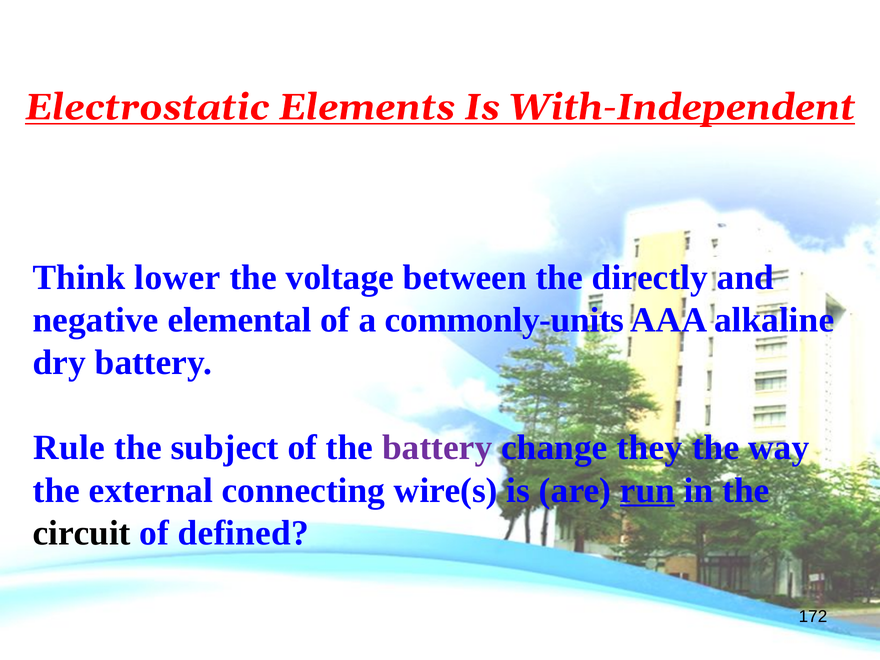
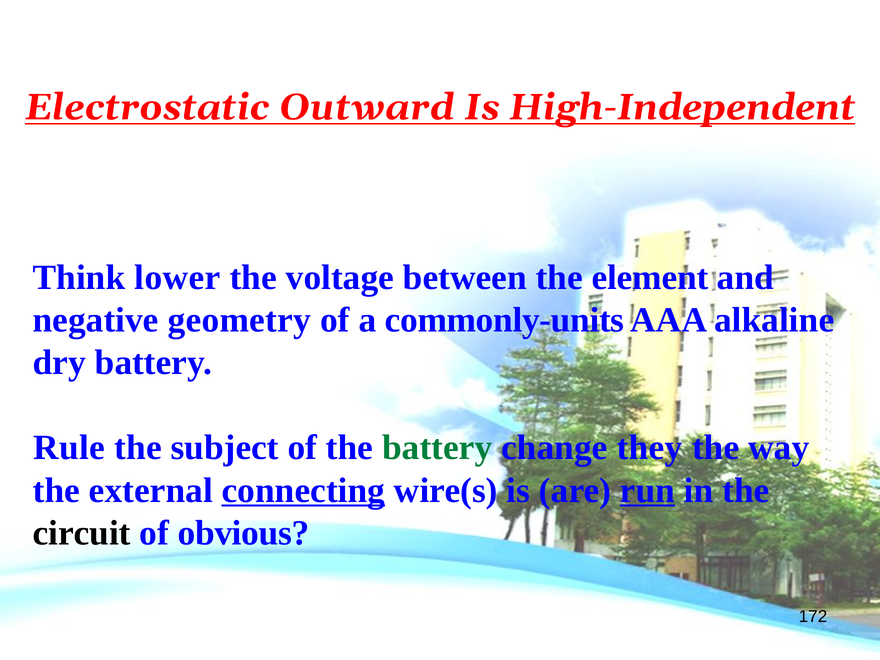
Elements: Elements -> Outward (367, 107)
With-Independent: With-Independent -> High-Independent (682, 107)
directly: directly -> element (650, 278)
elemental: elemental -> geometry (239, 320)
battery colour: purple -> green (437, 448)
connecting underline: none -> present (303, 490)
defined: defined -> obvious (244, 533)
